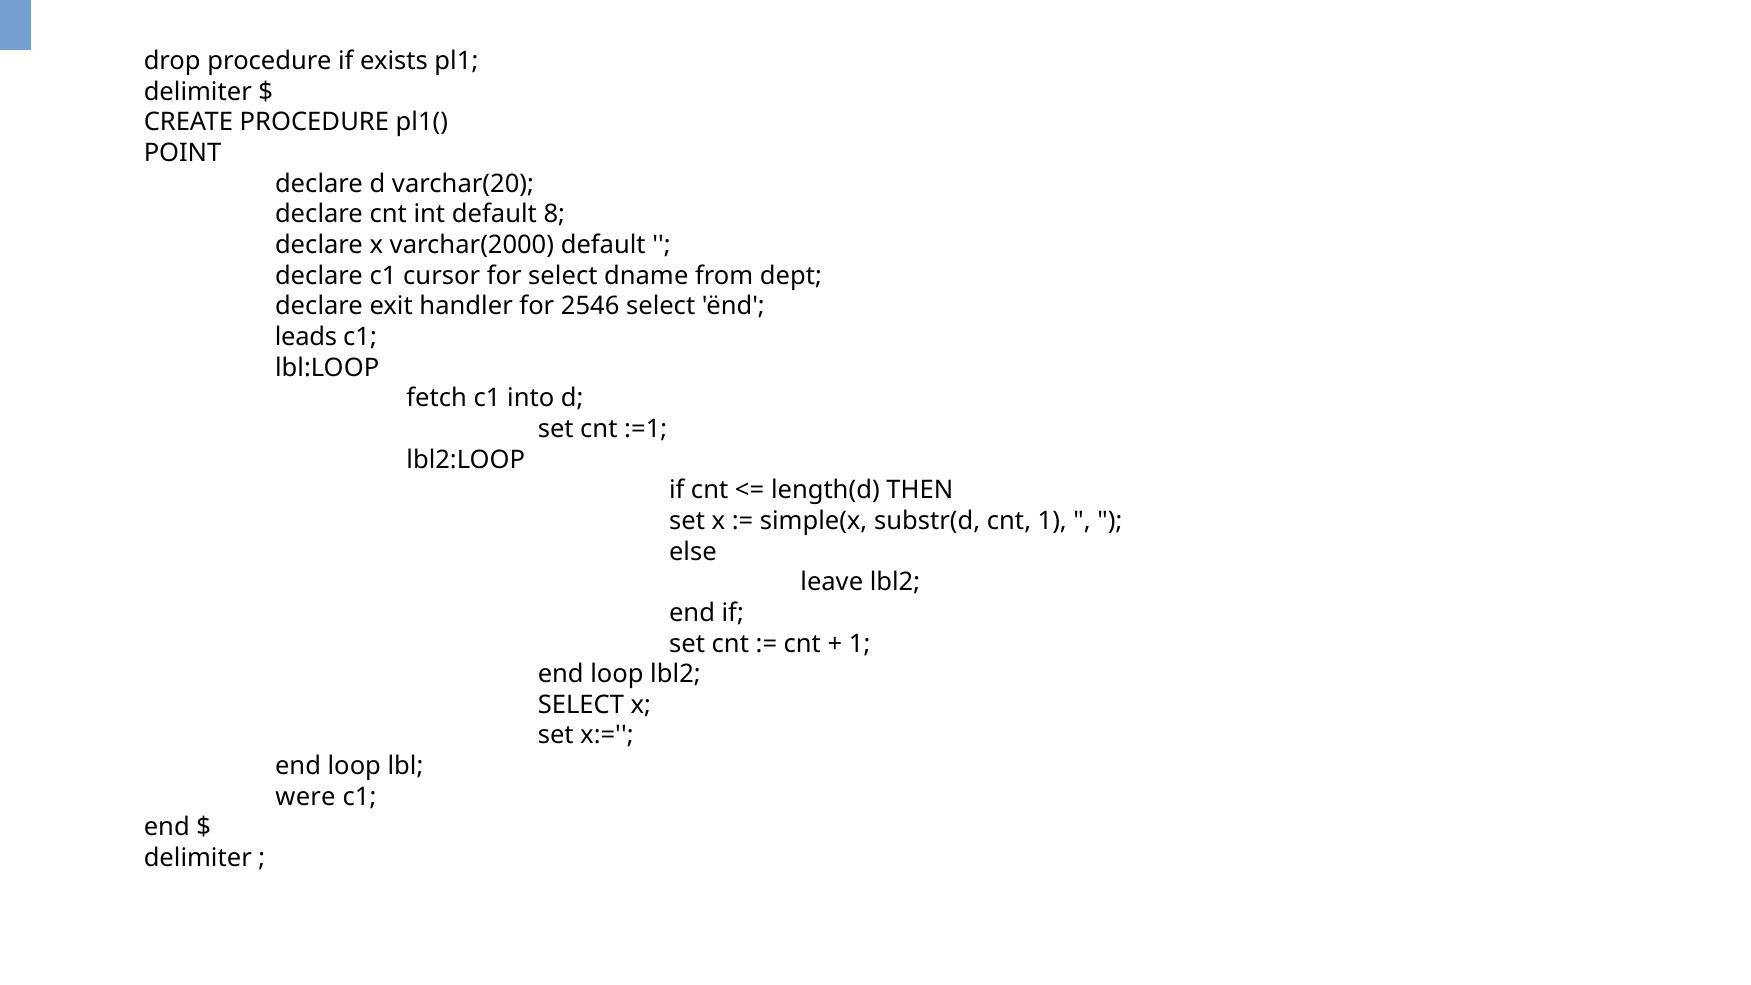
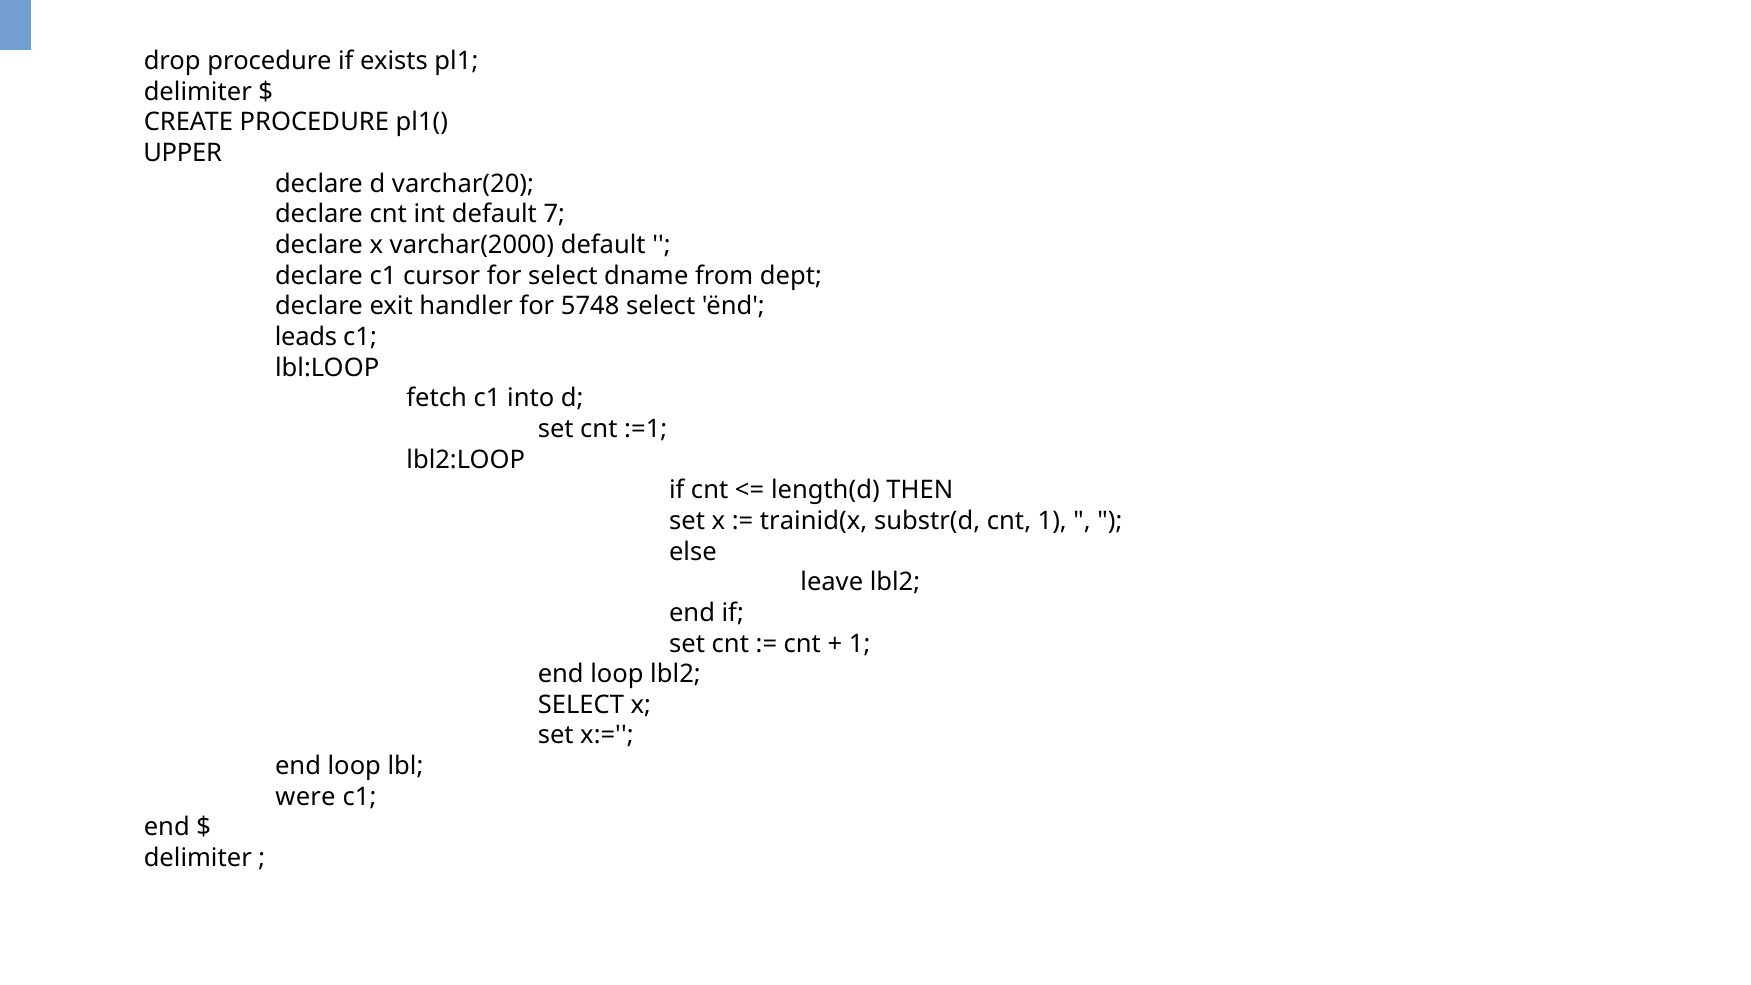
POINT: POINT -> UPPER (183, 153)
8: 8 -> 7 (554, 214)
2546: 2546 -> 5748 (590, 306)
simple(x: simple(x -> trainid(x (814, 521)
